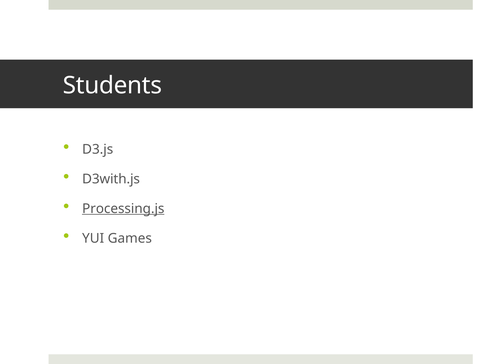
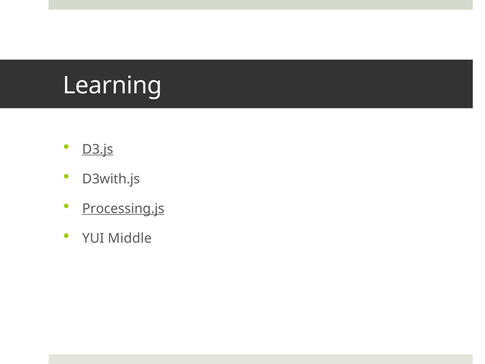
Students: Students -> Learning (112, 86)
D3.js underline: none -> present (98, 149)
Games: Games -> Middle (130, 238)
